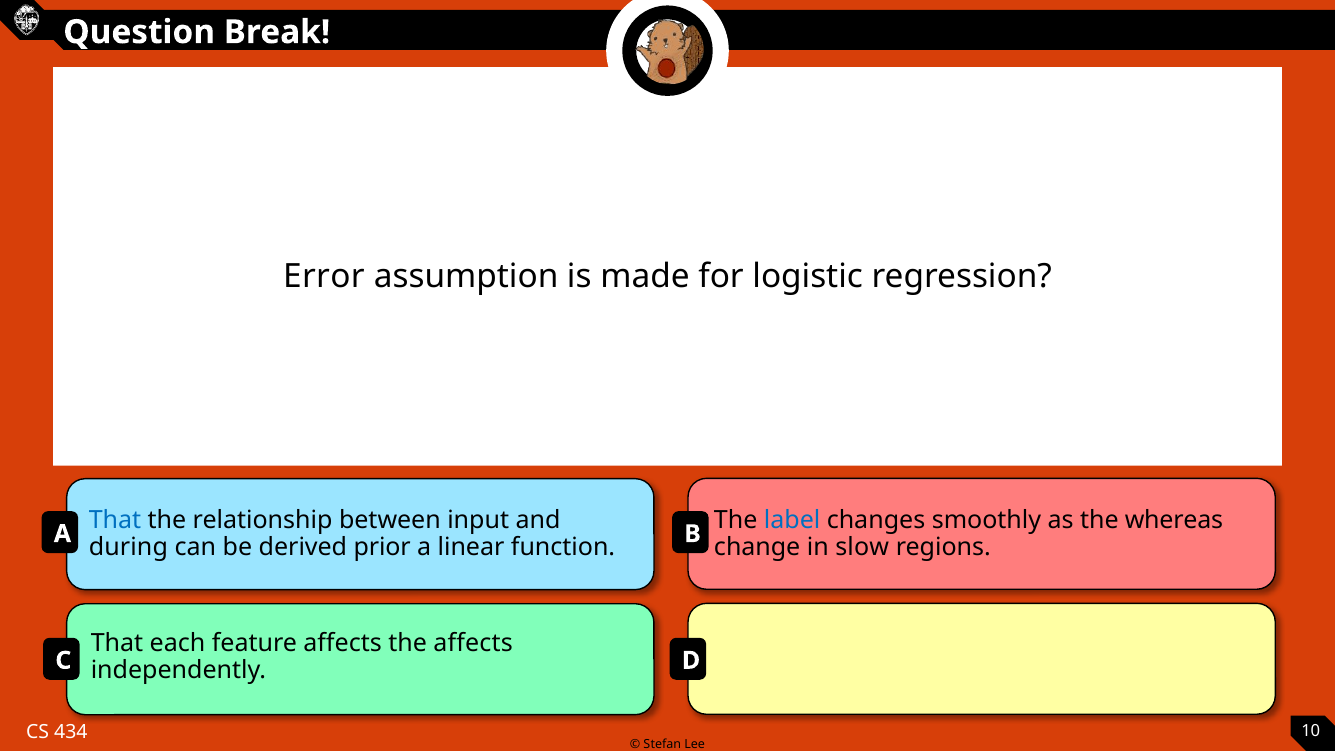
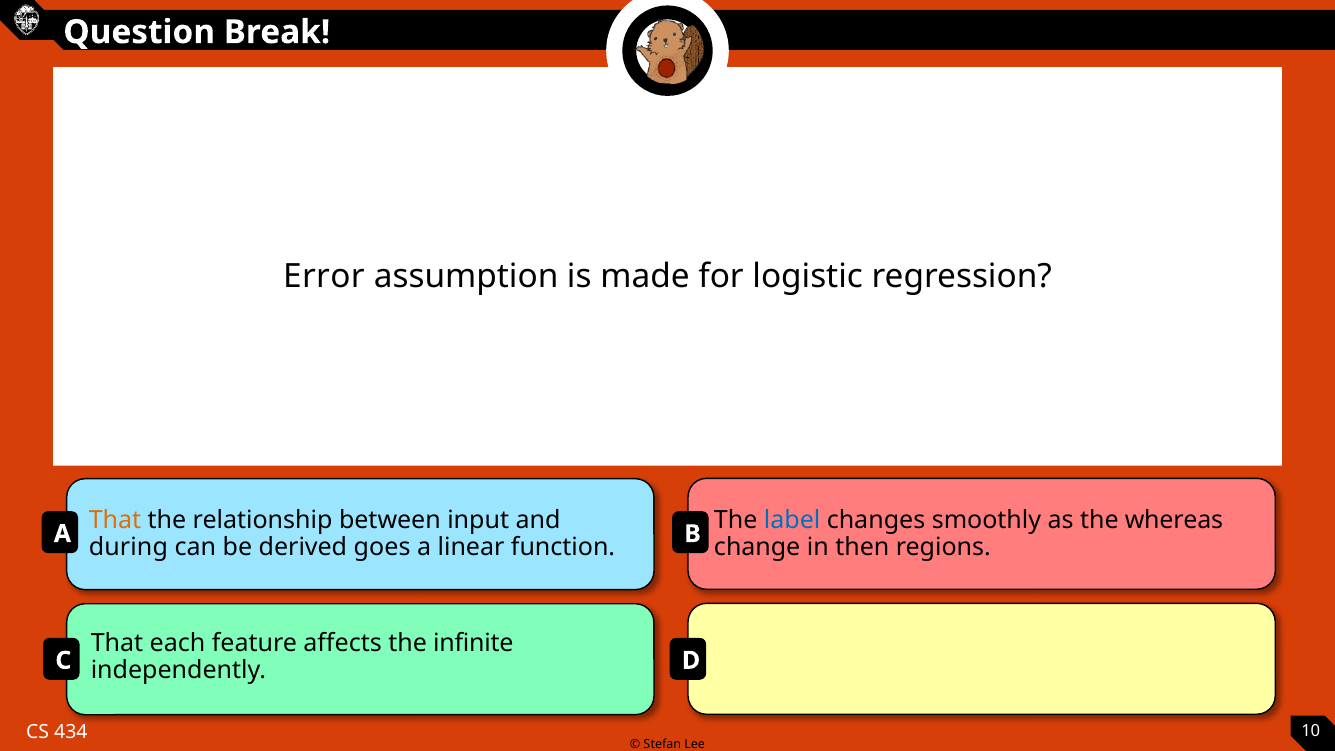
That colour: blue -> orange (115, 520)
prior: prior -> goes (382, 547)
slow: slow -> then (862, 547)
the affects: affects -> infinite (473, 643)
